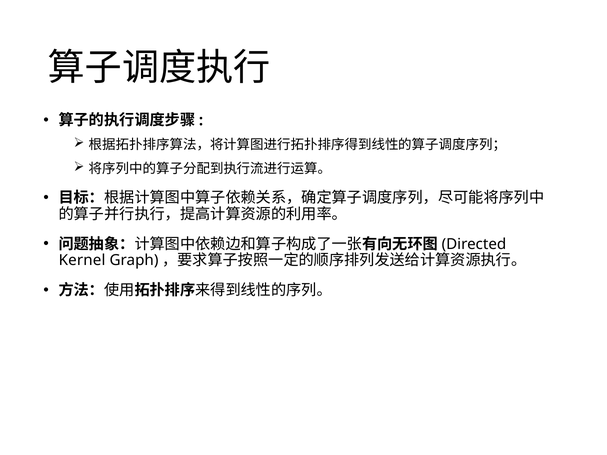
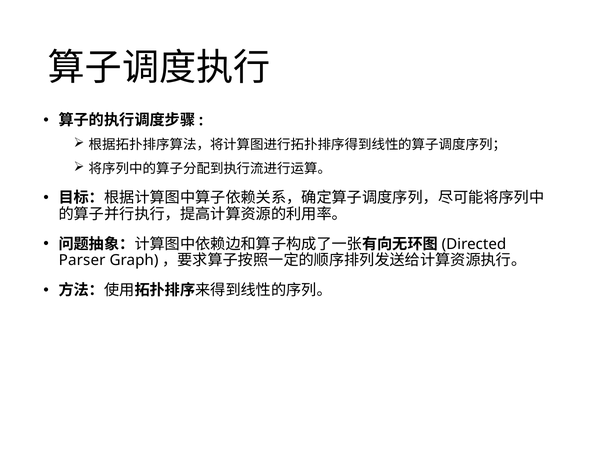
Kernel: Kernel -> Parser (82, 261)
